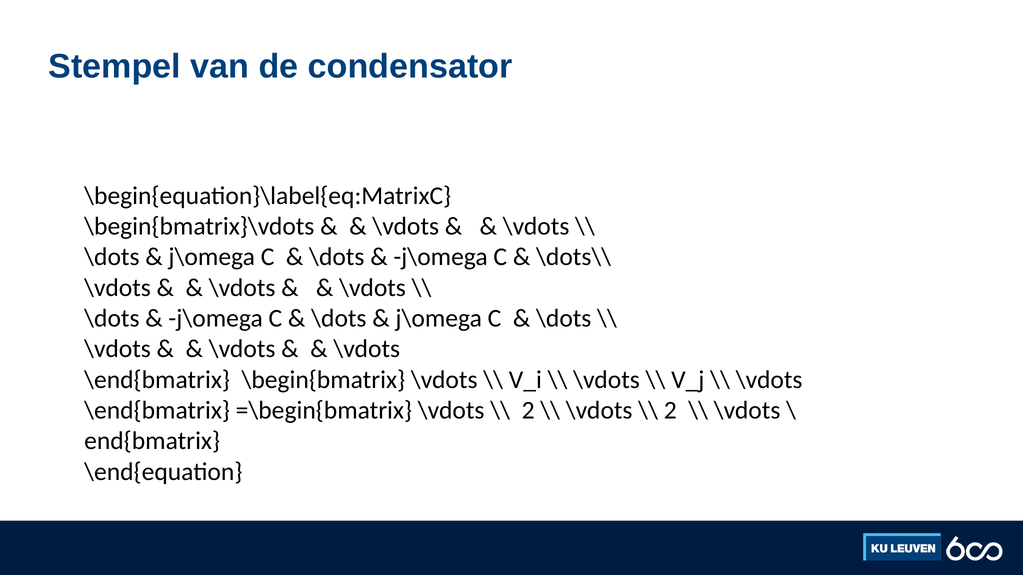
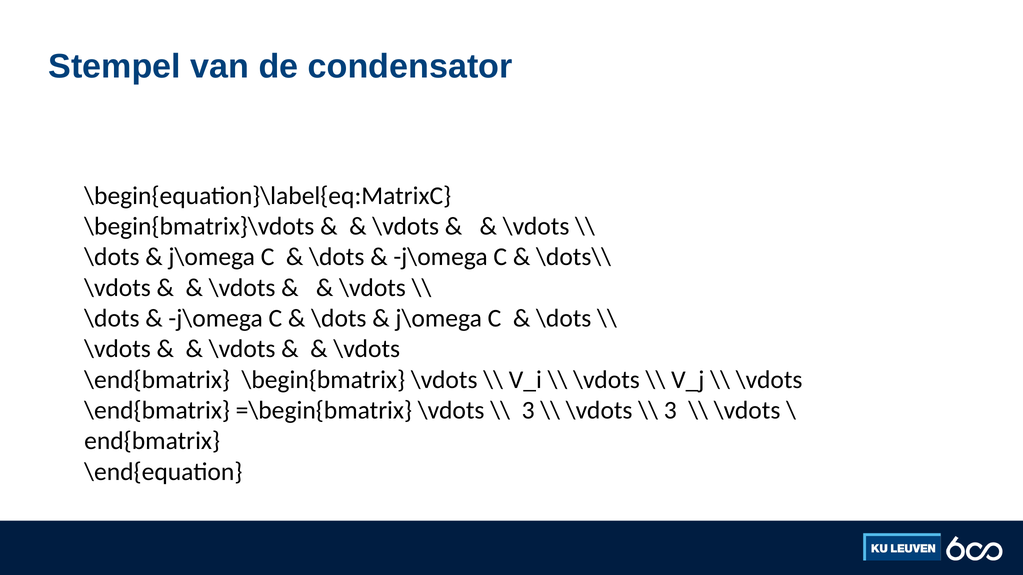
2: 2 -> 3 (528, 411)
2: 2 -> 3 (670, 411)
